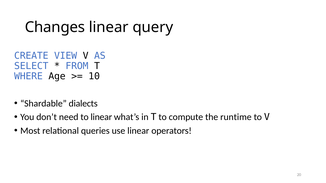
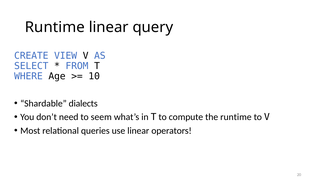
Changes: Changes -> Runtime (55, 27)
to linear: linear -> seem (101, 117)
